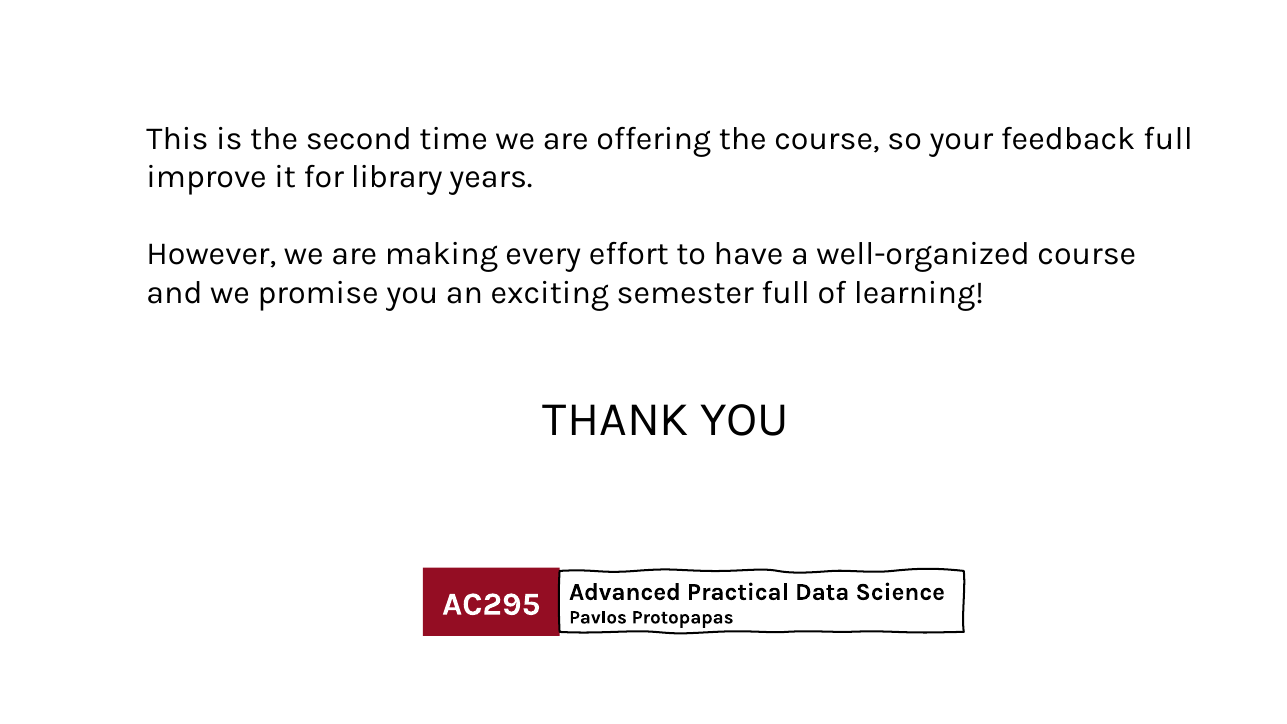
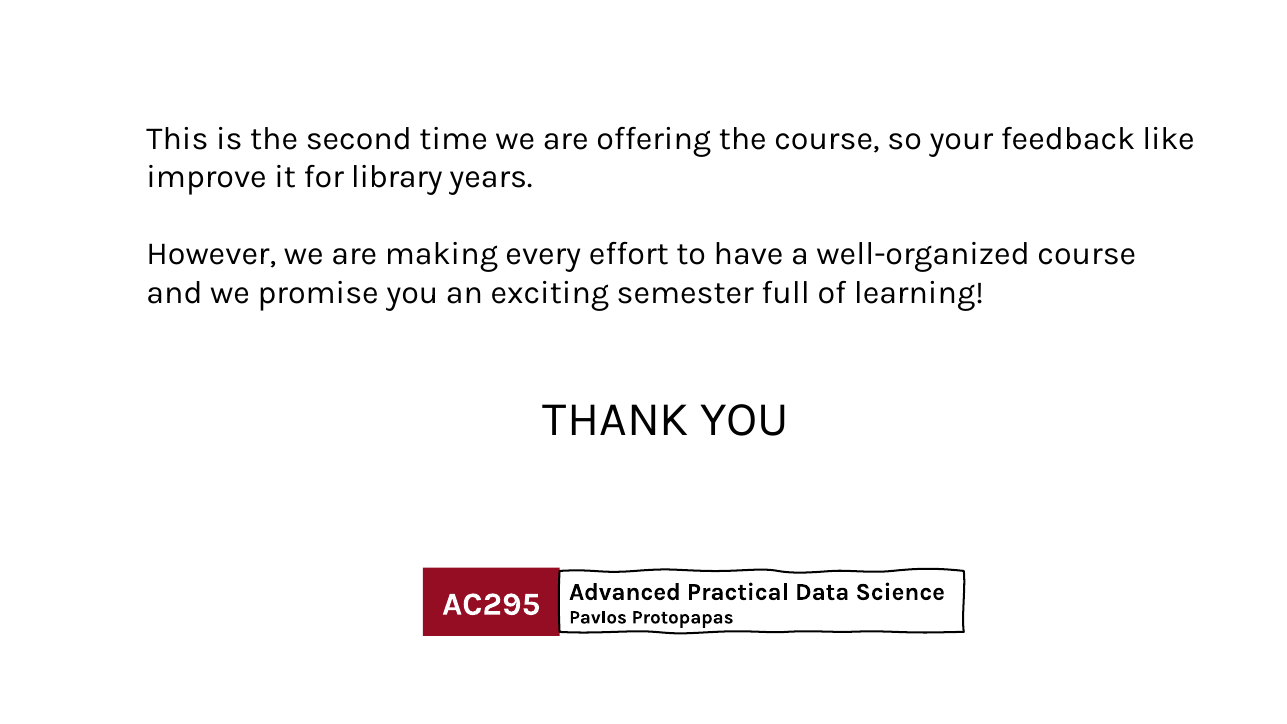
feedback full: full -> like (1169, 138)
